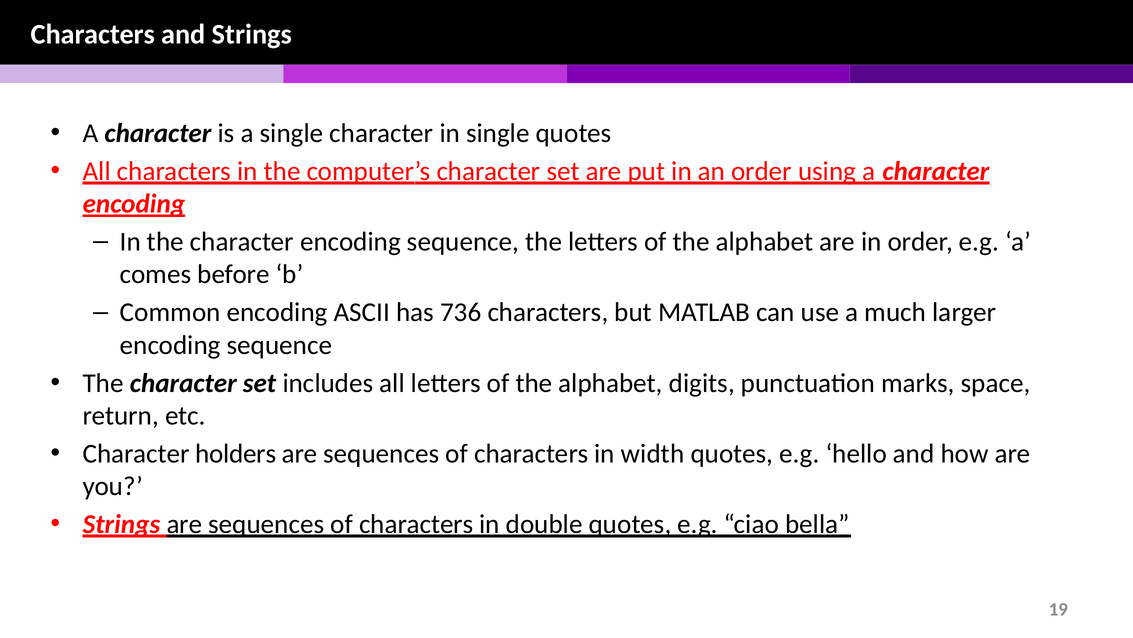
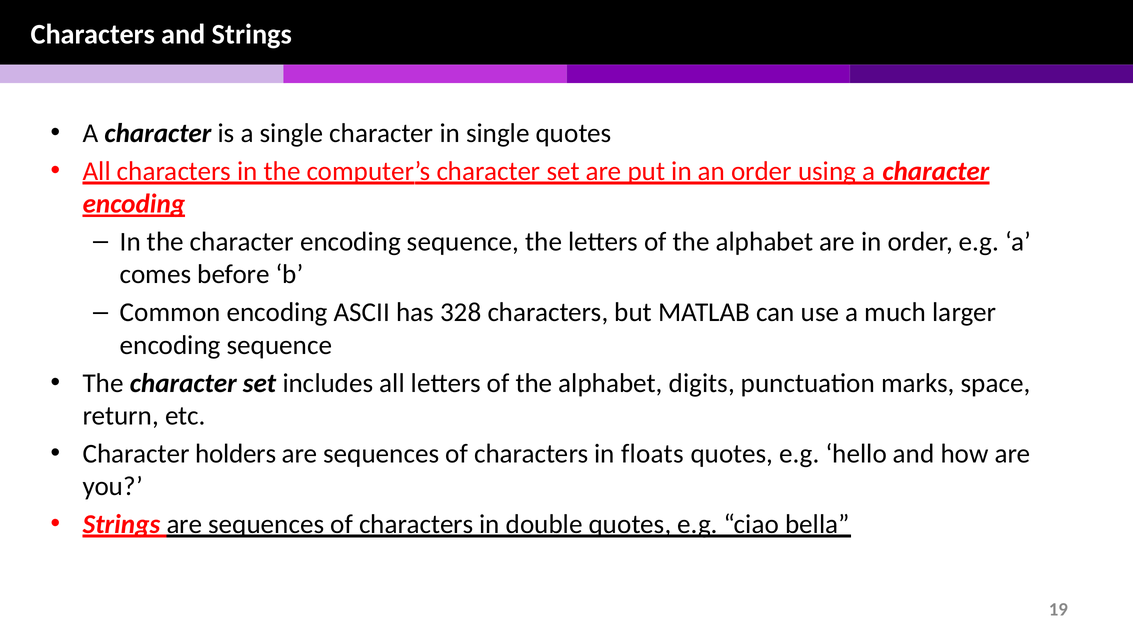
736: 736 -> 328 (461, 312)
width: width -> floats (652, 453)
